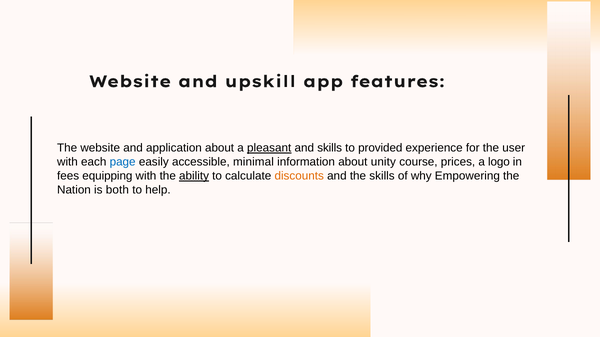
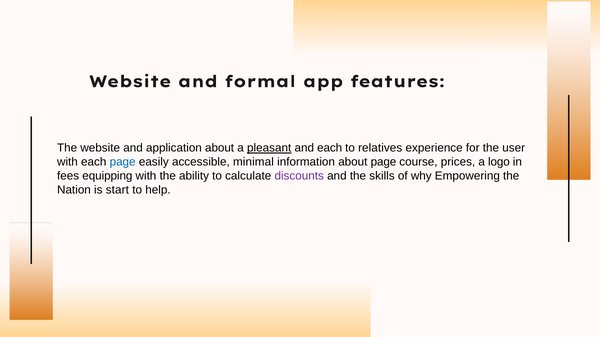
upskill: upskill -> formal (260, 82)
and skills: skills -> each (330, 148)
provided: provided -> relatives (380, 148)
about unity: unity -> page (383, 162)
ability underline: present -> none (194, 176)
discounts colour: orange -> purple (299, 176)
both: both -> start (117, 190)
